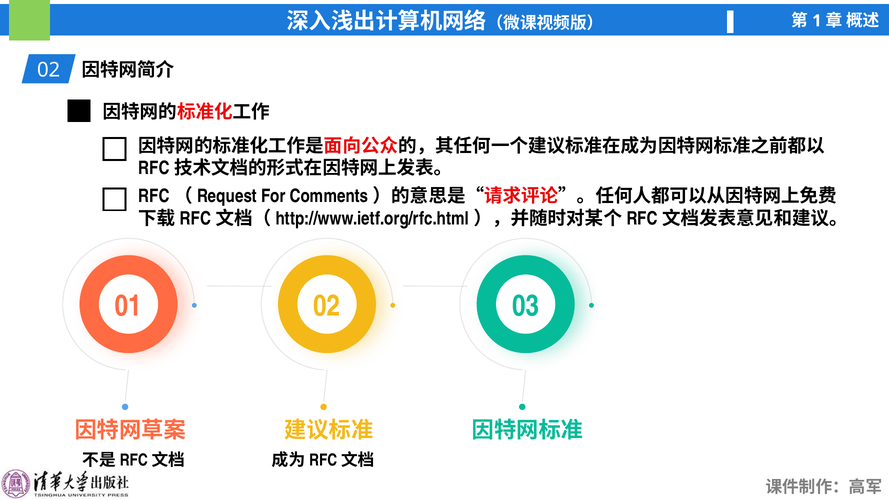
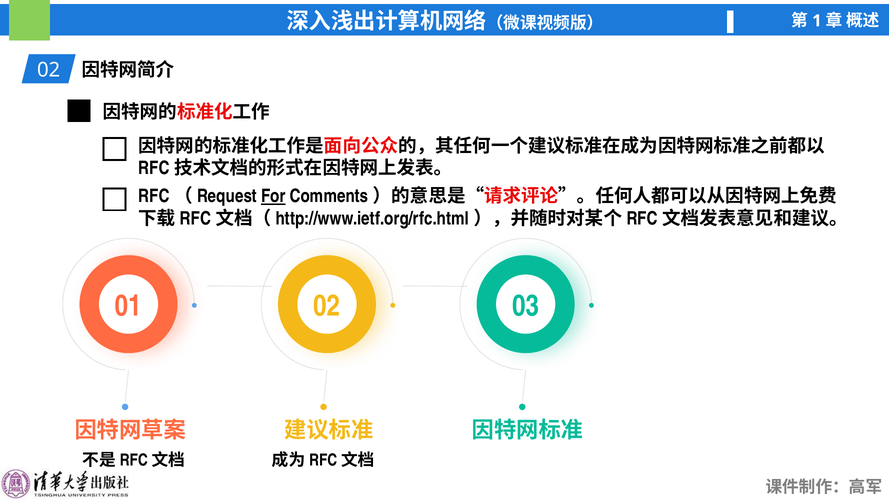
For underline: none -> present (273, 196)
